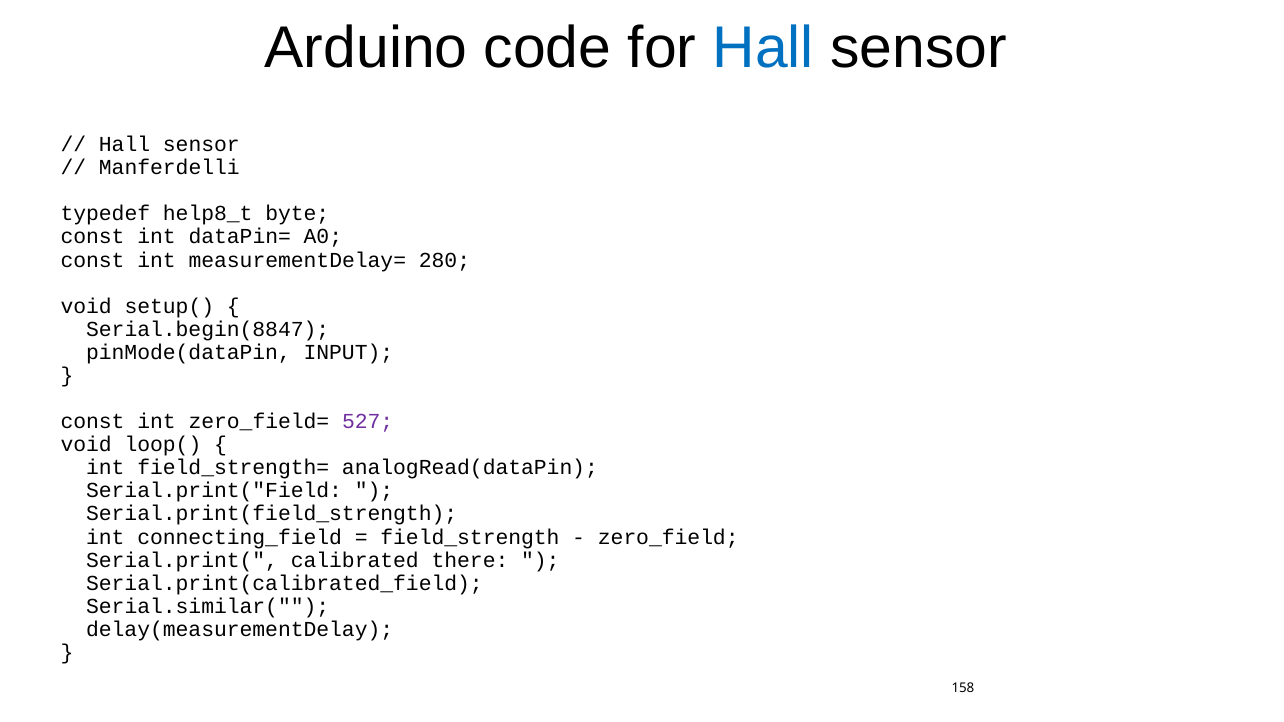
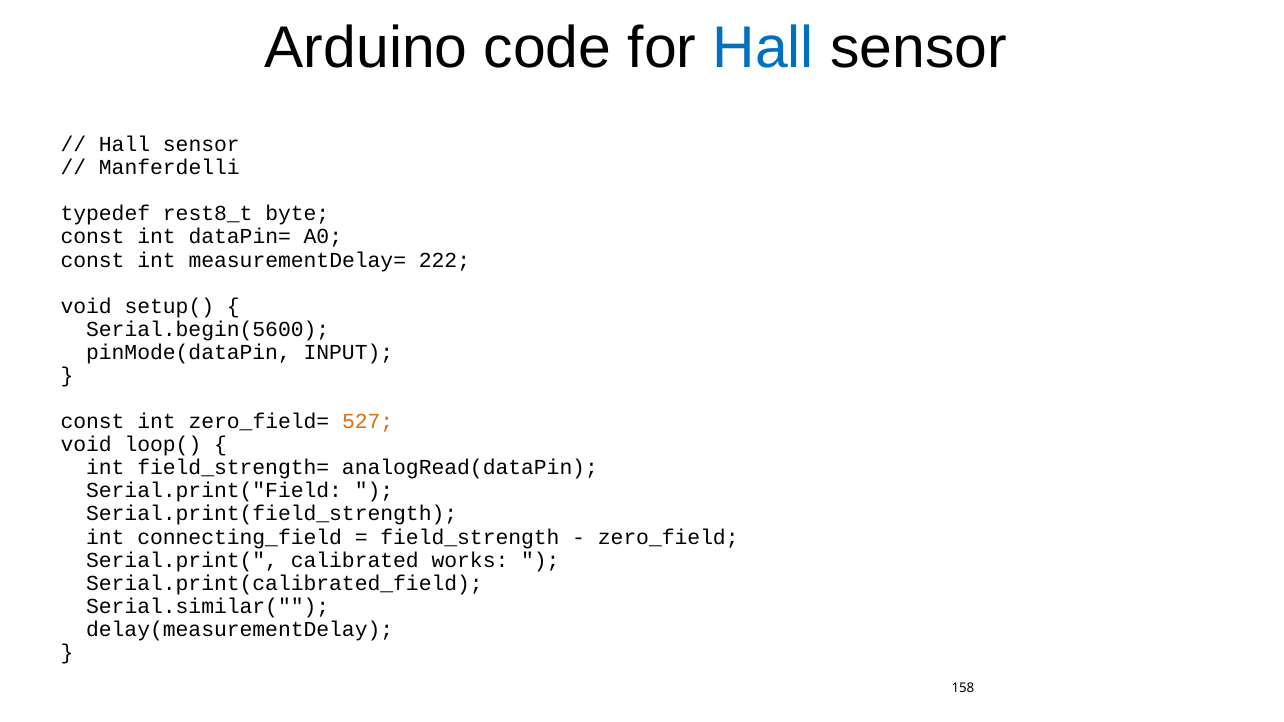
help8_t: help8_t -> rest8_t (208, 214)
280: 280 -> 222 (444, 260)
Serial.begin(8847: Serial.begin(8847 -> Serial.begin(5600 (208, 329)
527 colour: purple -> orange (368, 422)
there: there -> works (470, 560)
